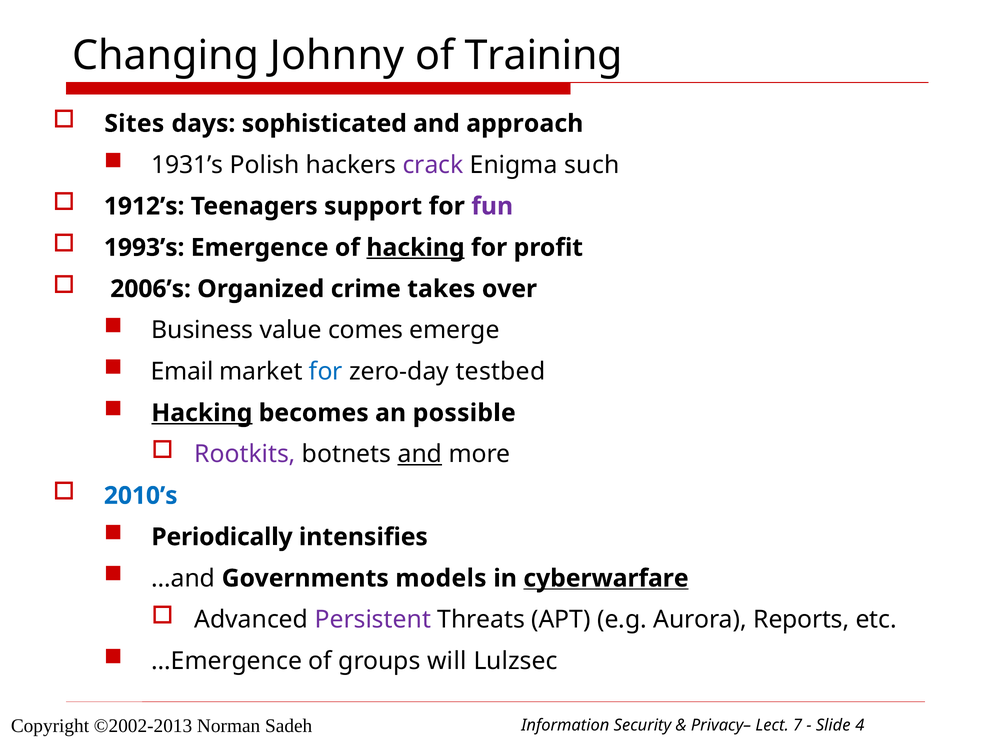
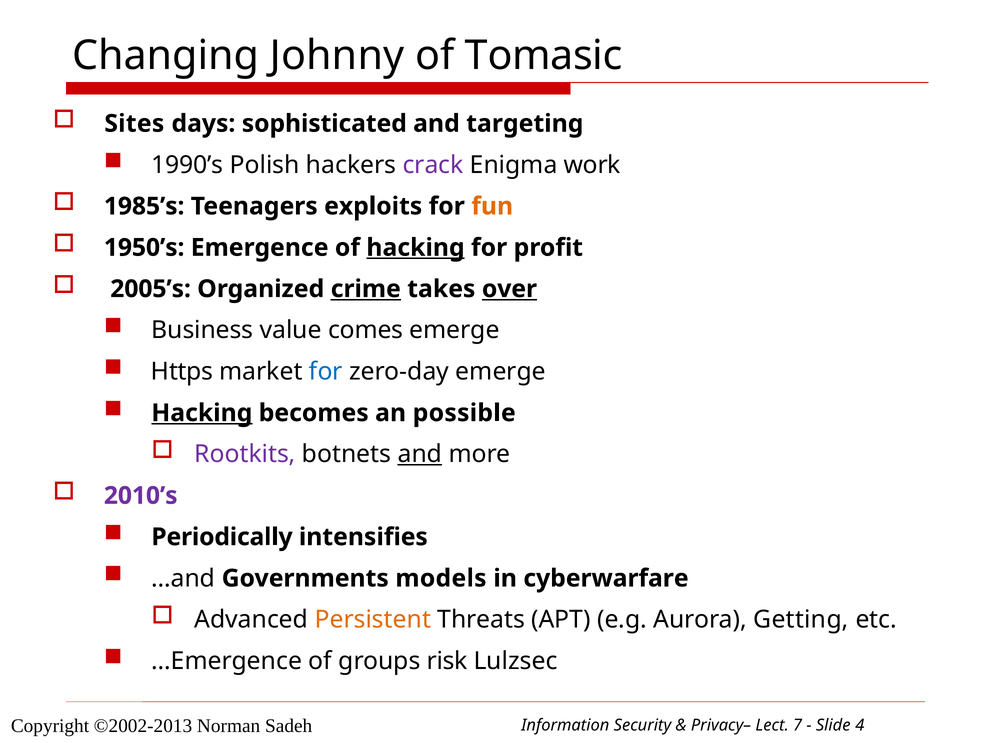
Training: Training -> Tomasic (544, 56)
approach: approach -> targeting (525, 124)
1931’s: 1931’s -> 1990’s (187, 165)
such: such -> work (592, 165)
1912’s: 1912’s -> 1985’s (144, 206)
support: support -> exploits (373, 206)
fun colour: purple -> orange (492, 206)
1993’s: 1993’s -> 1950’s (144, 248)
2006’s: 2006’s -> 2005’s (151, 289)
crime underline: none -> present (366, 289)
over underline: none -> present (509, 289)
Email: Email -> Https (182, 372)
zero-day testbed: testbed -> emerge (501, 372)
2010’s colour: blue -> purple (141, 496)
cyberwarfare underline: present -> none (606, 579)
Persistent colour: purple -> orange (373, 620)
Reports: Reports -> Getting (801, 620)
will: will -> risk (447, 661)
